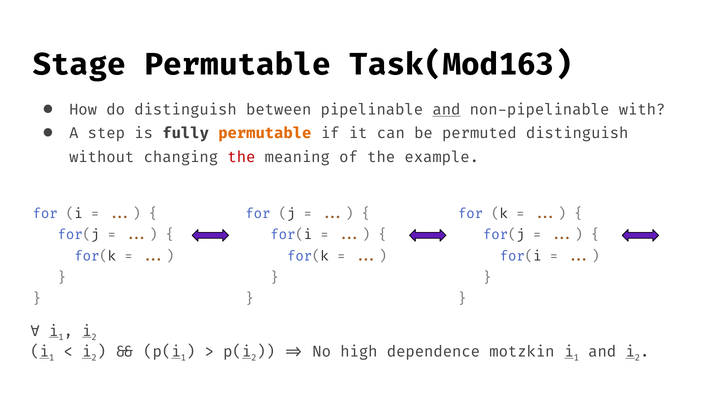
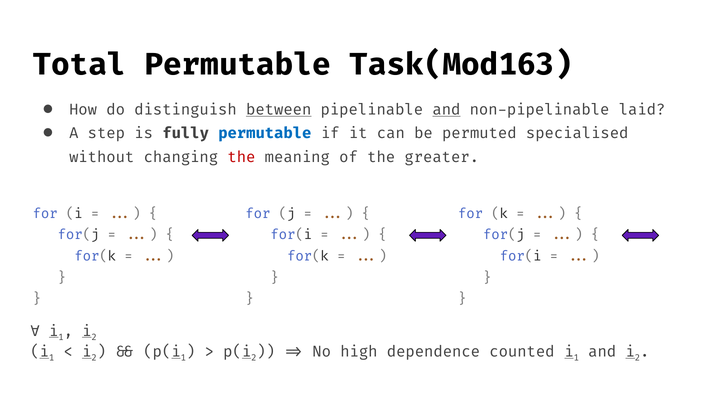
Stage: Stage -> Total (79, 65)
between underline: none -> present (279, 110)
with: with -> laid (642, 110)
permutable colour: orange -> blue (265, 133)
permuted distinguish: distinguish -> specialised (577, 133)
example: example -> greater (442, 157)
motzkin: motzkin -> counted (522, 352)
